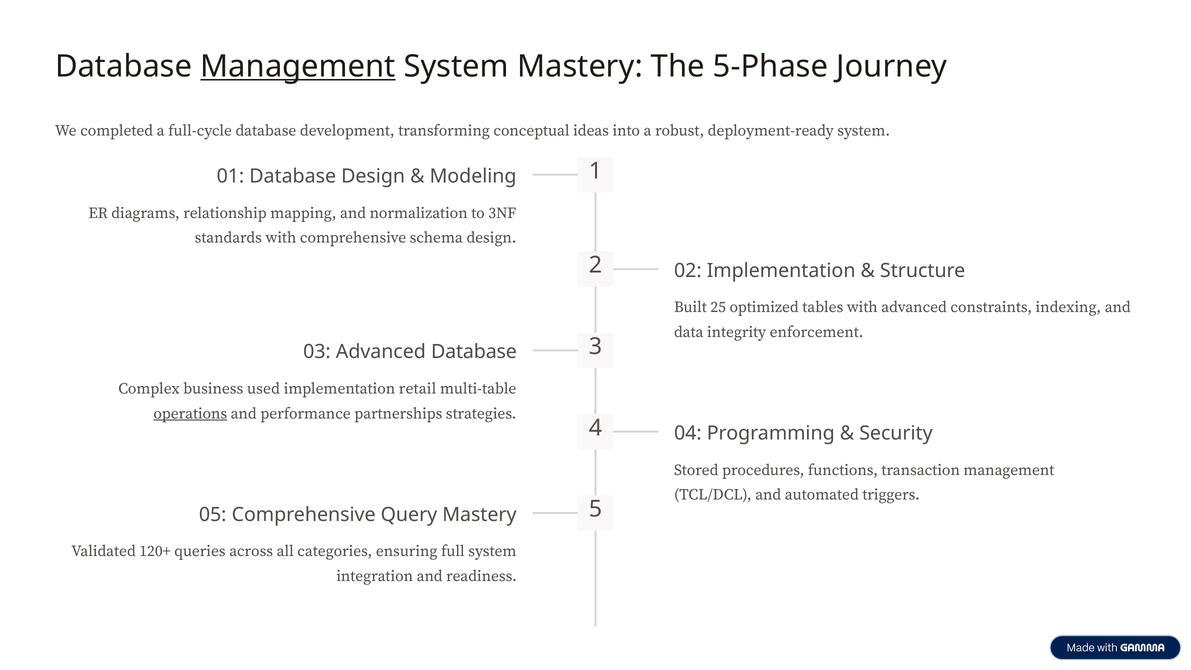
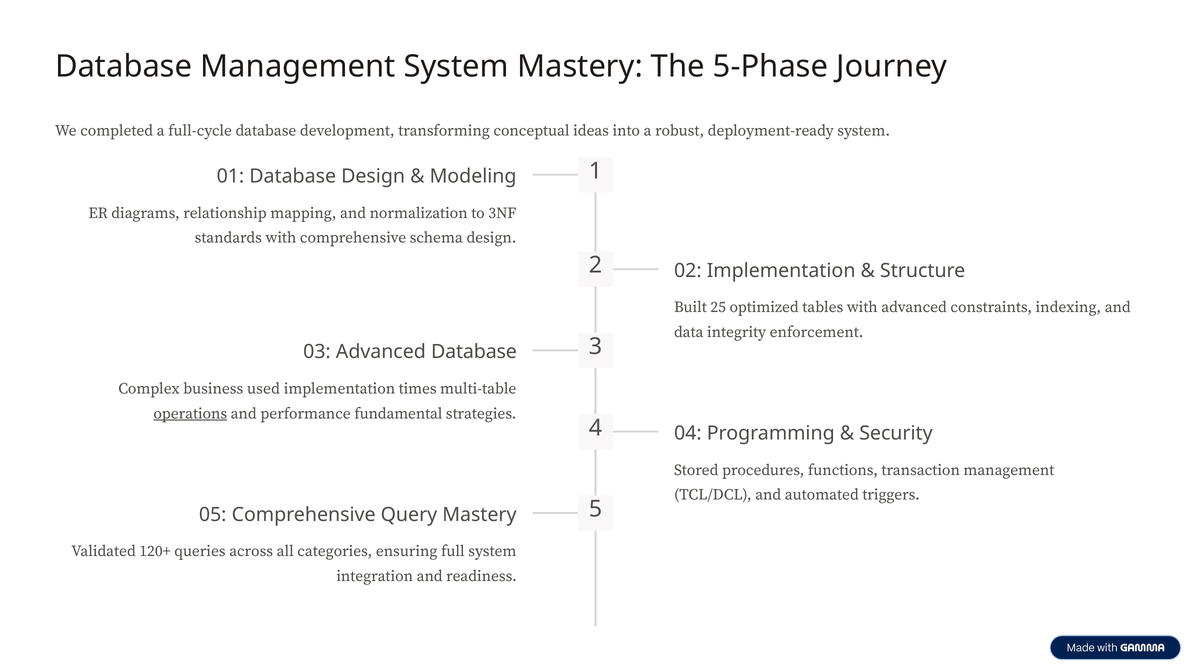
Management underline: present -> none (298, 66)
retail: retail -> times (418, 389)
partnerships: partnerships -> fundamental (398, 413)
